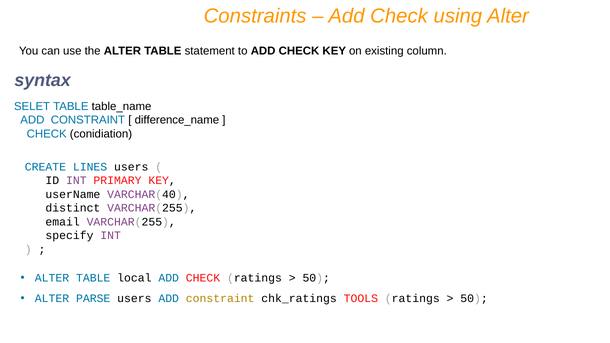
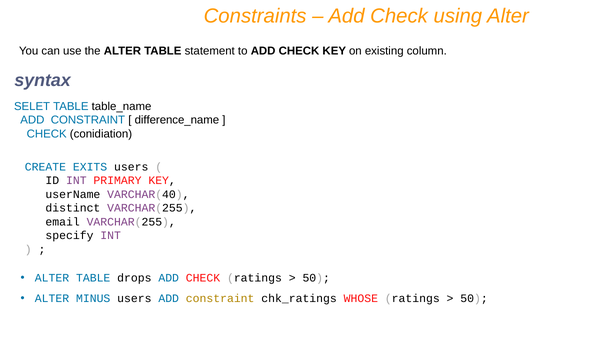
LINES: LINES -> EXITS (90, 167)
local: local -> drops (134, 278)
PARSE: PARSE -> MINUS (93, 299)
TOOLS: TOOLS -> WHOSE (361, 299)
